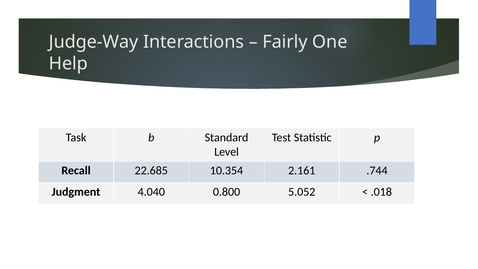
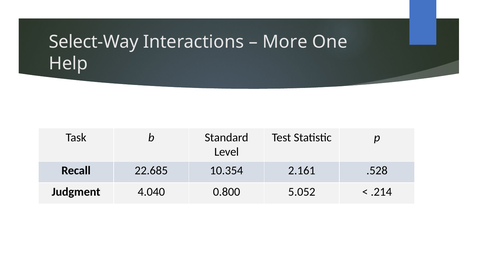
Judge-Way: Judge-Way -> Select-Way (94, 42)
Fairly: Fairly -> More (285, 42)
.744: .744 -> .528 (377, 171)
.018: .018 -> .214 (381, 192)
